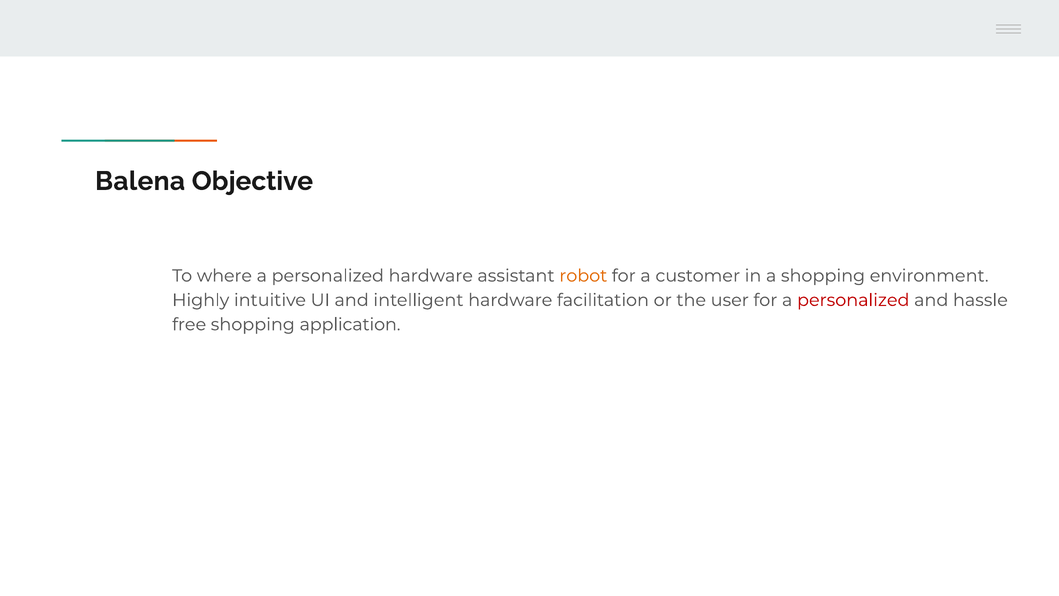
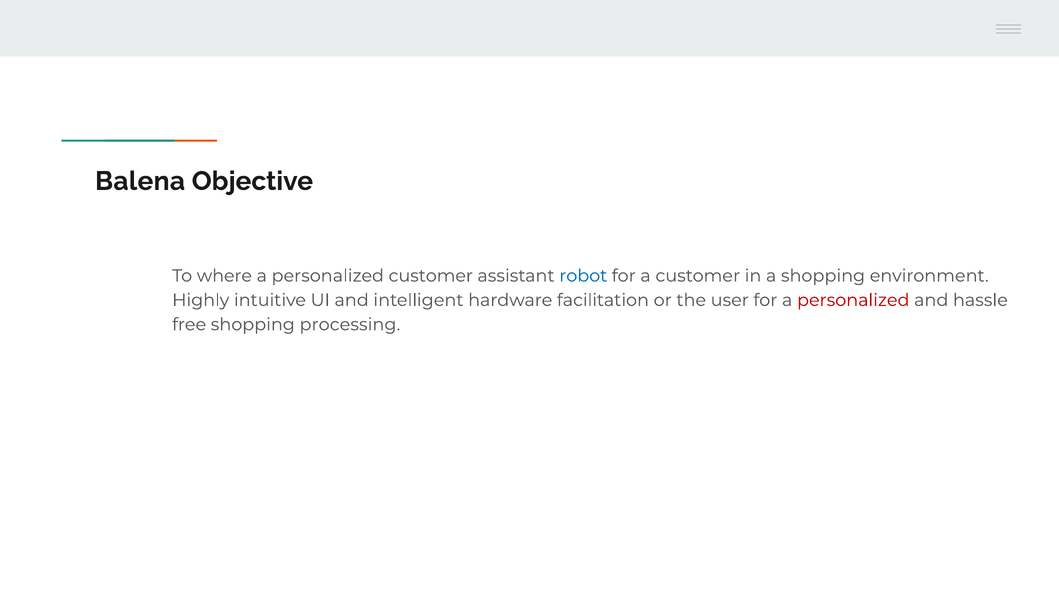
personalized hardware: hardware -> customer (431, 276)
robot colour: orange -> blue (583, 276)
application: application -> processing (350, 324)
